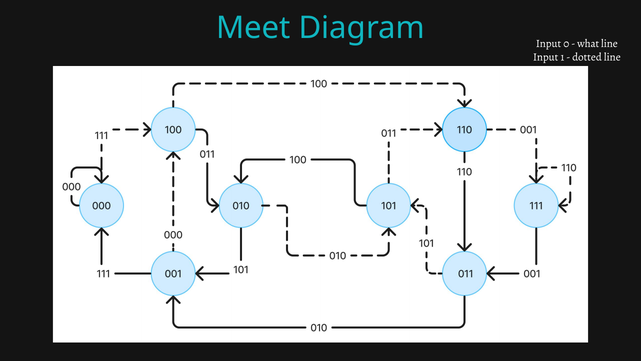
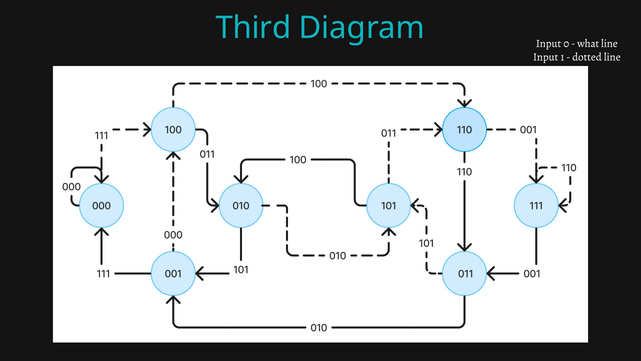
Meet: Meet -> Third (253, 28)
